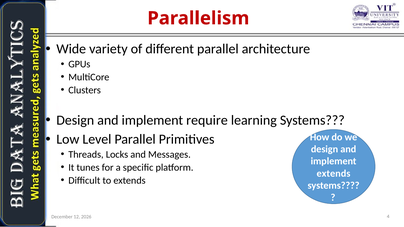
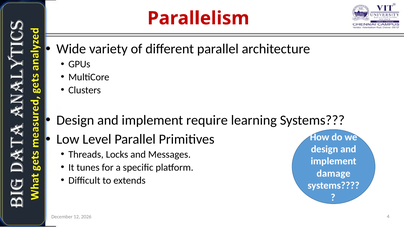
extends: extends -> damage (334, 174)
